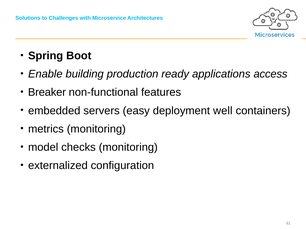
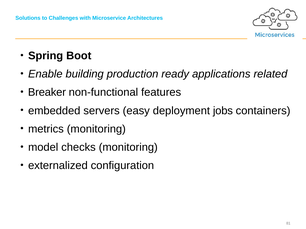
access: access -> related (270, 74)
well: well -> jobs (223, 111)
